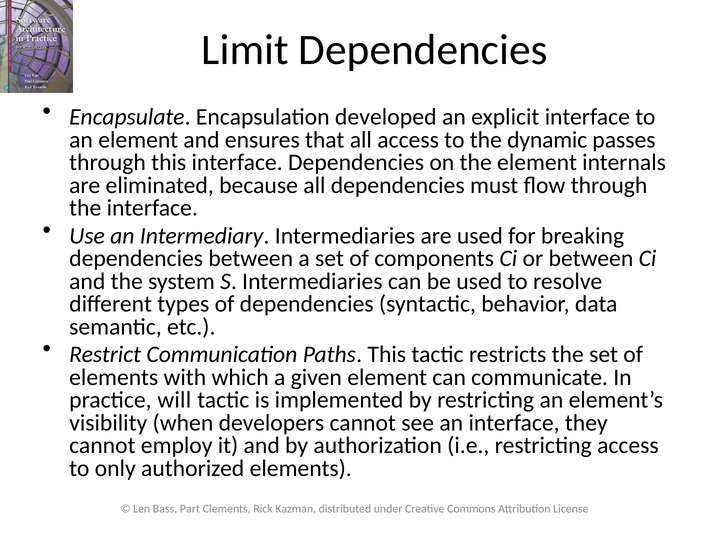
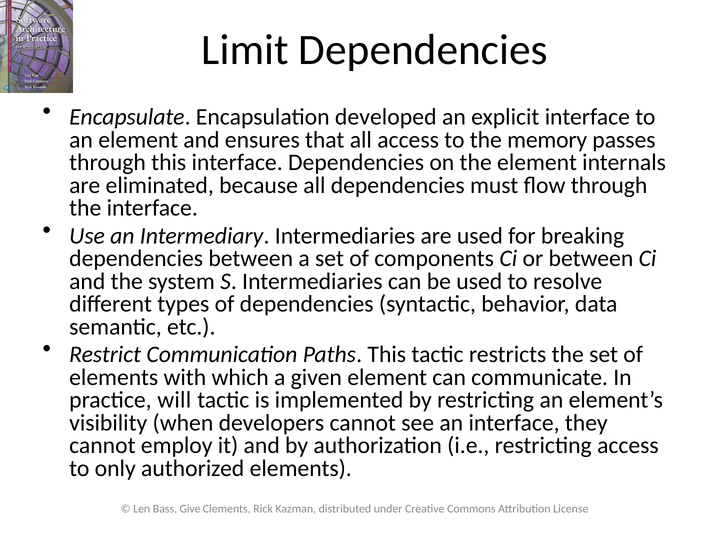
dynamic: dynamic -> memory (547, 140)
Part: Part -> Give (190, 508)
